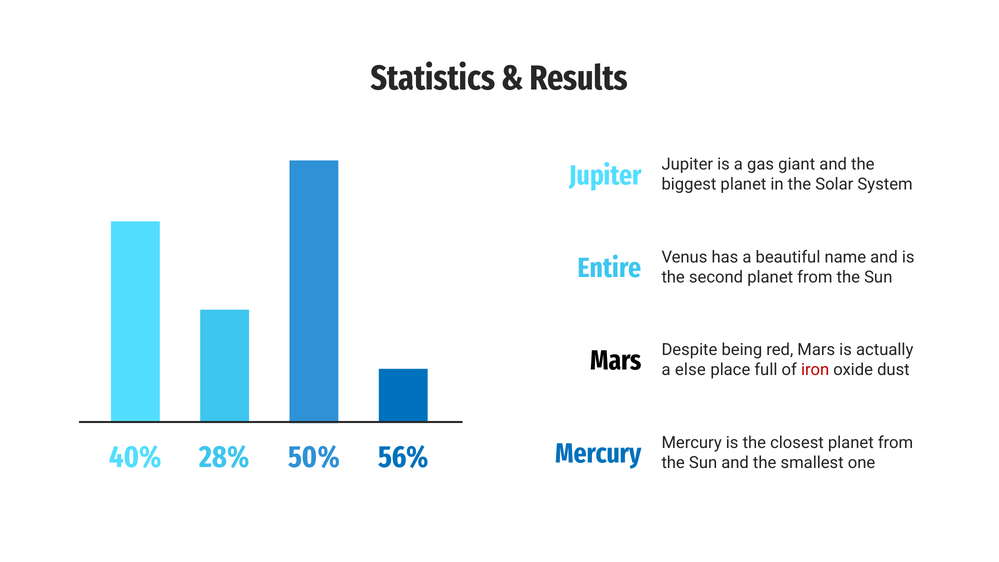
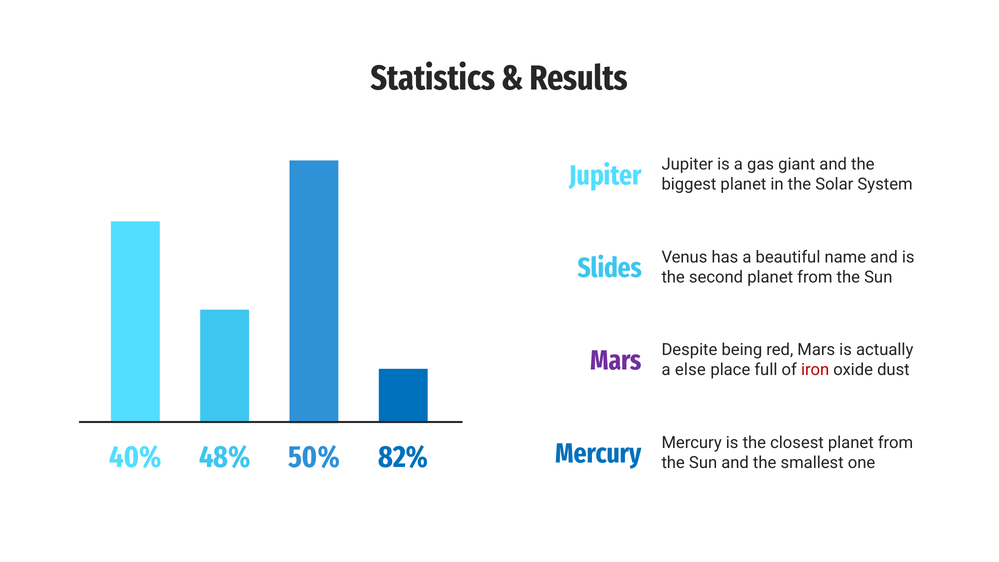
Entire: Entire -> Slides (610, 268)
Mars colour: black -> purple (616, 361)
28%: 28% -> 48% (225, 457)
56%: 56% -> 82% (403, 457)
